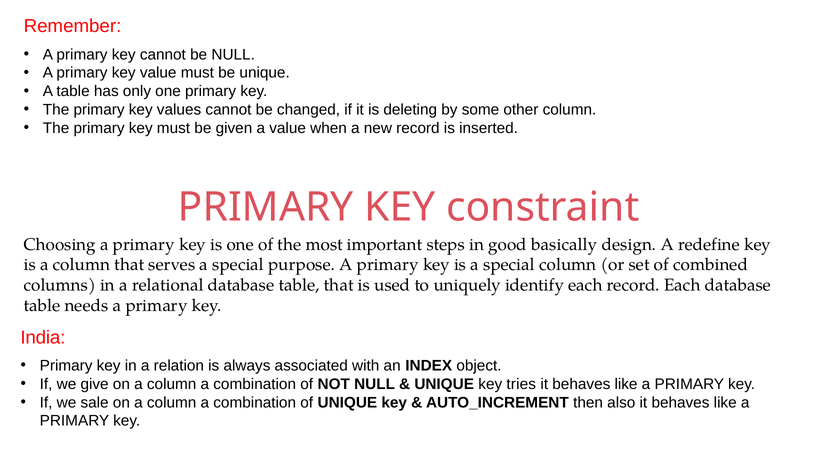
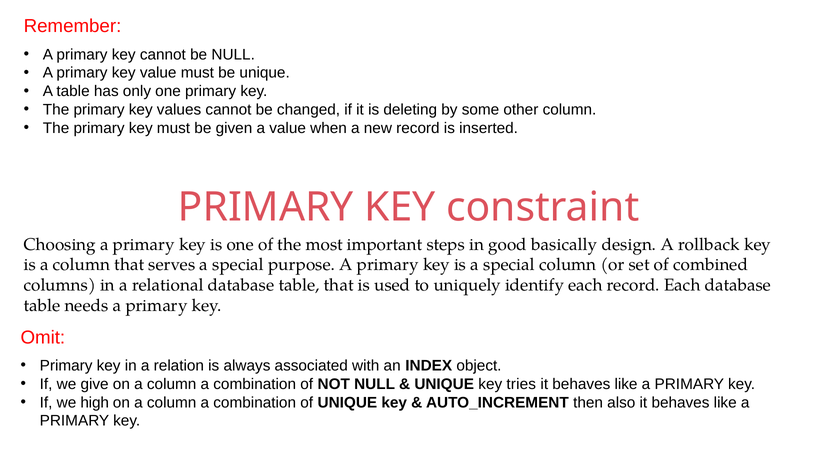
redefine: redefine -> rollback (709, 244)
India: India -> Omit (43, 337)
sale: sale -> high (95, 403)
